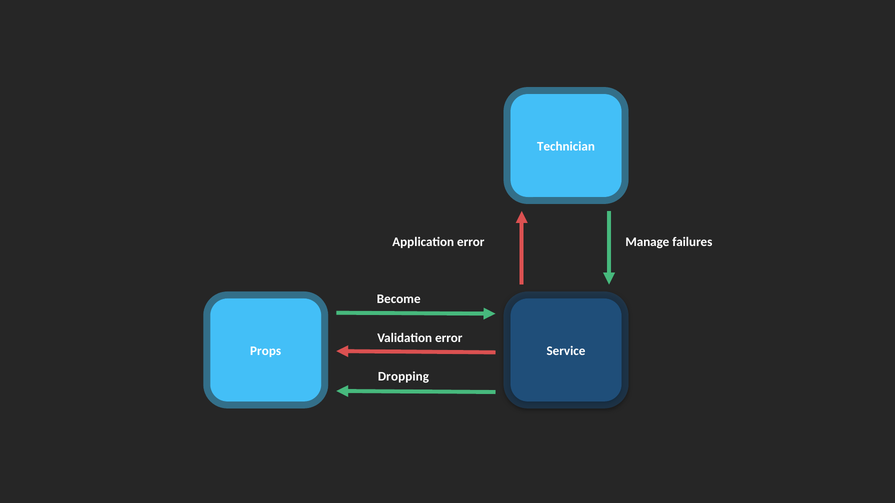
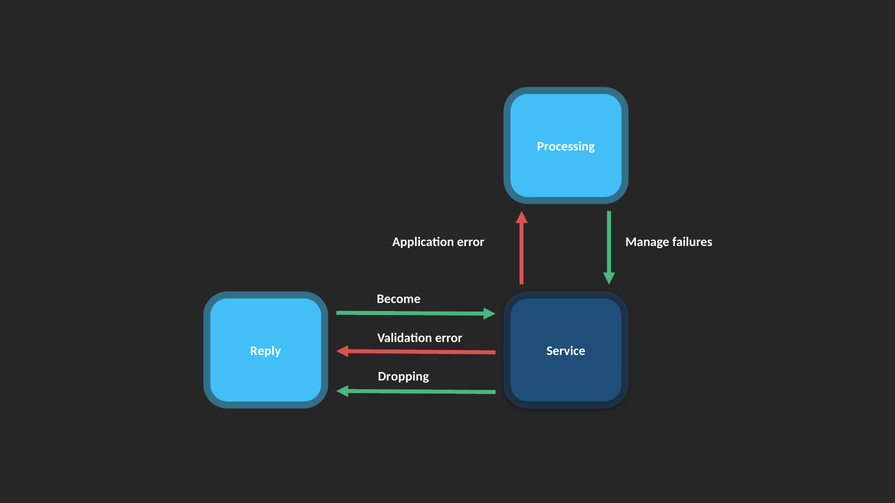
Technician: Technician -> Processing (566, 147)
Props: Props -> Reply (266, 351)
